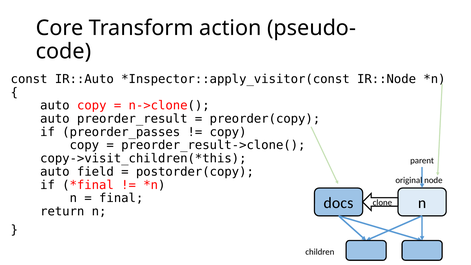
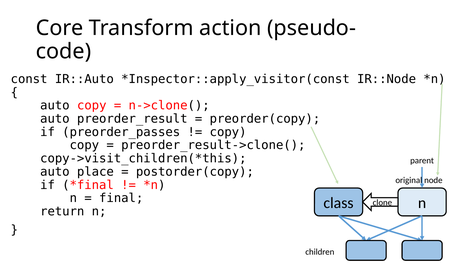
field: field -> place (95, 172)
docs: docs -> class (339, 203)
